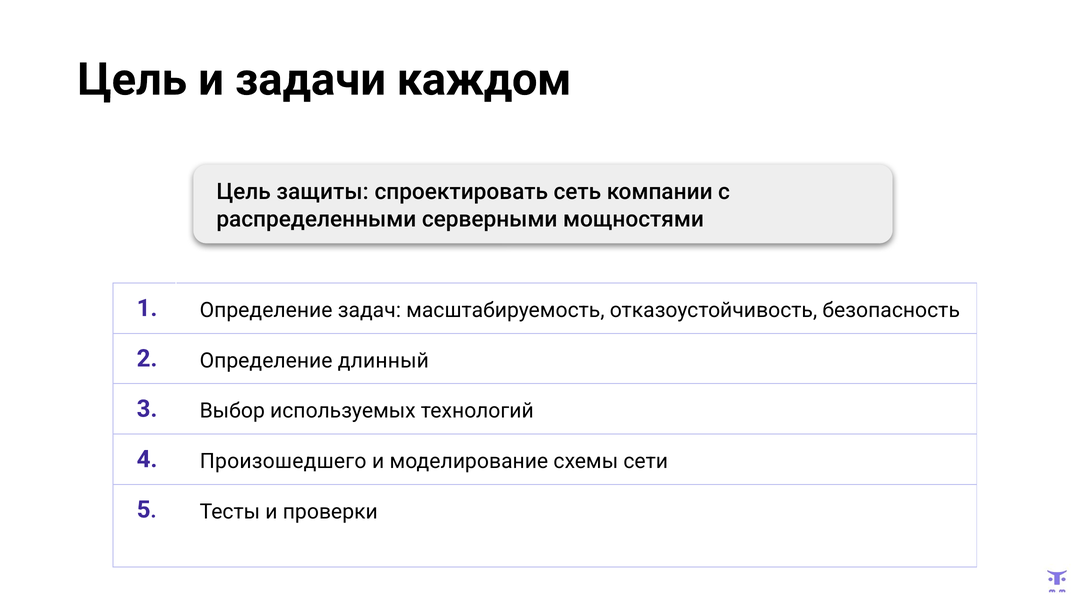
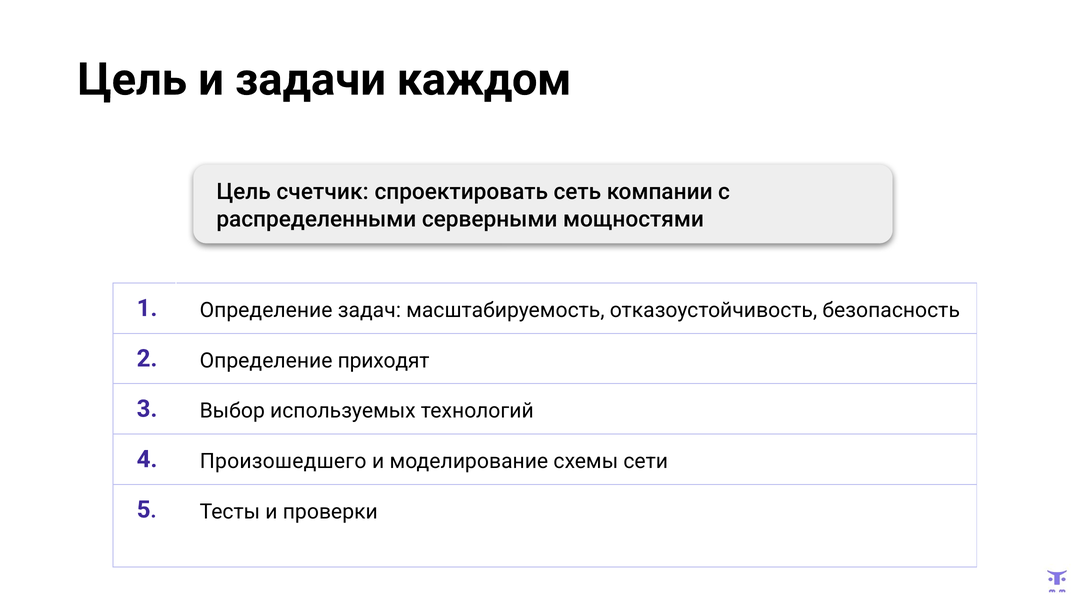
защиты: защиты -> счетчик (323, 192)
длинный: длинный -> приходят (384, 361)
